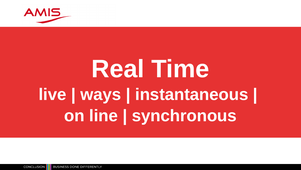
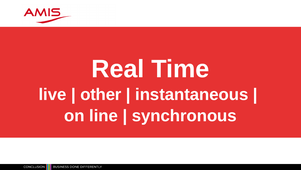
ways: ways -> other (101, 94)
